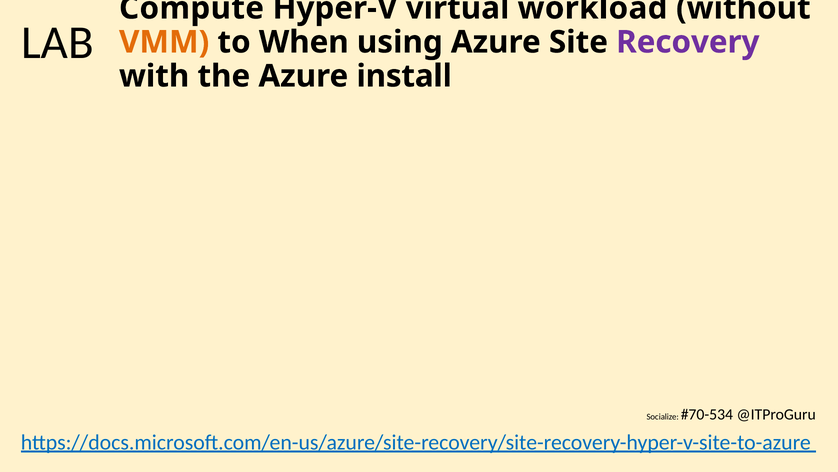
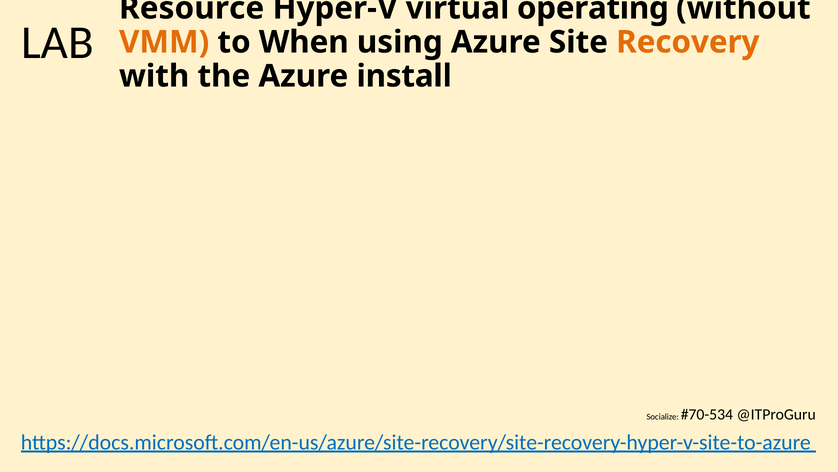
Compute: Compute -> Resource (192, 8)
workload: workload -> operating (593, 8)
Recovery colour: purple -> orange (688, 42)
